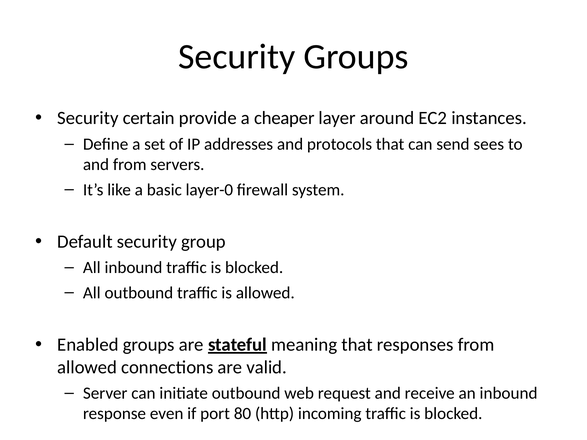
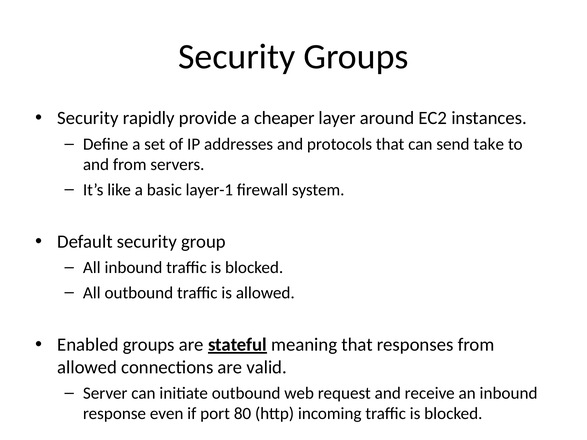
certain: certain -> rapidly (149, 118)
sees: sees -> take (489, 144)
layer-0: layer-0 -> layer-1 (209, 190)
